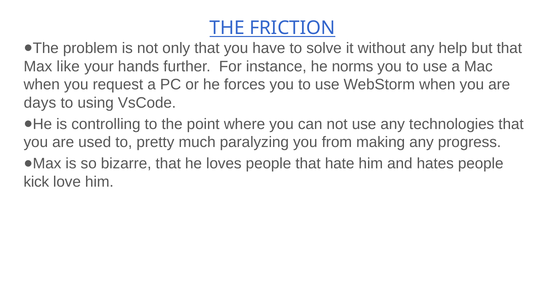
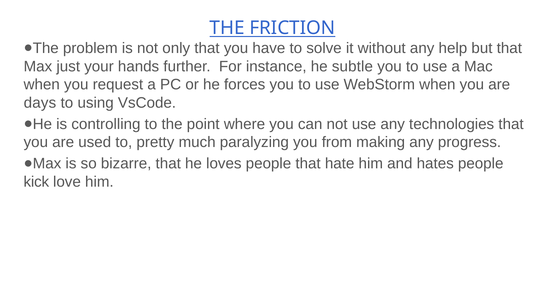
like: like -> just (68, 66)
norms: norms -> subtle (352, 66)
